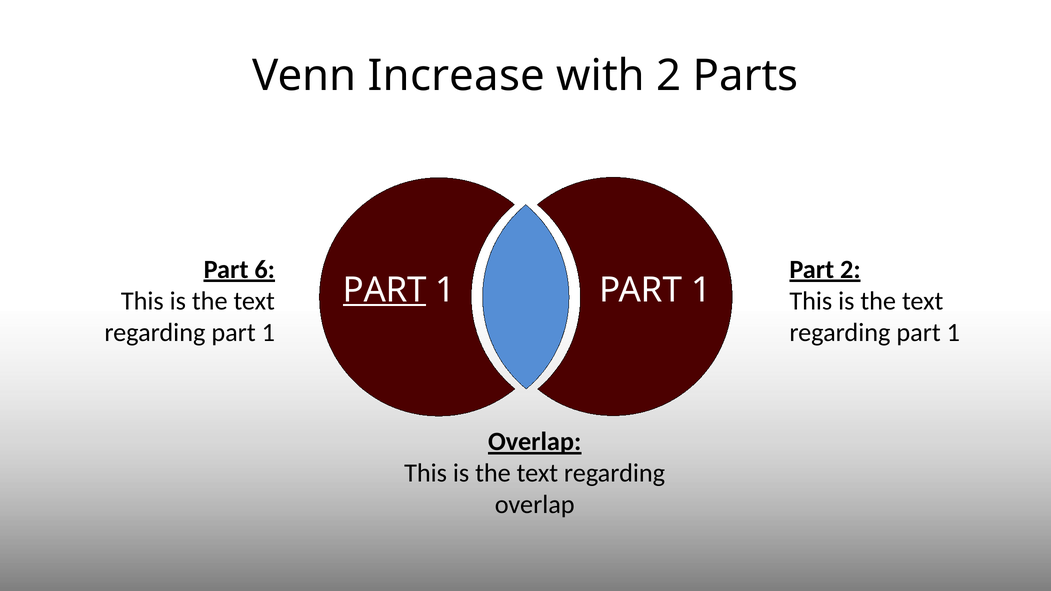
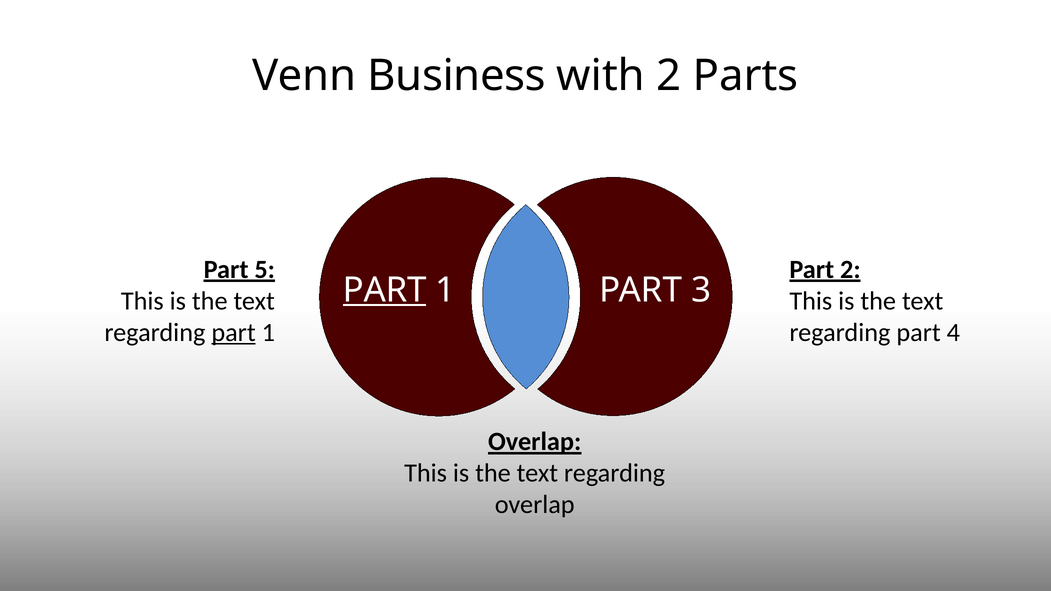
Increase: Increase -> Business (457, 76)
6: 6 -> 5 (265, 269)
1 PART 1: 1 -> 3 (701, 290)
part underline: none -> present (234, 333)
1: 1 -> 4 (953, 333)
